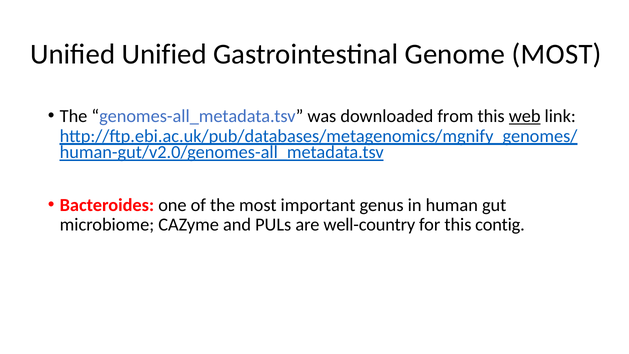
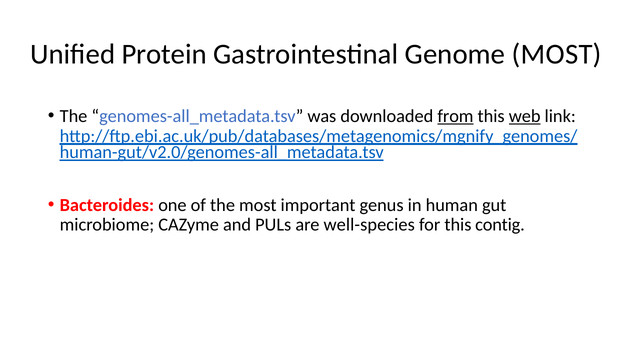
Unified Unified: Unified -> Protein (164, 54)
from underline: none -> present (455, 116)
well-country: well-country -> well-species (369, 225)
